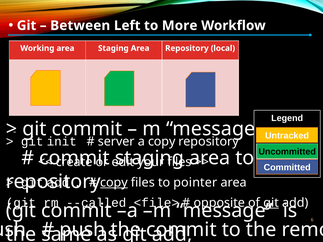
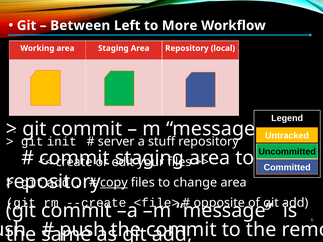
a copy: copy -> stuff (162, 142)
pointer: pointer -> change (195, 183)
--called: --called -> --create (96, 203)
git underline: present -> none (271, 203)
